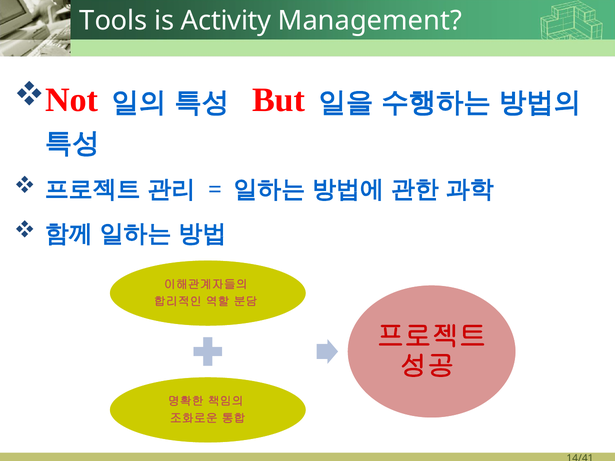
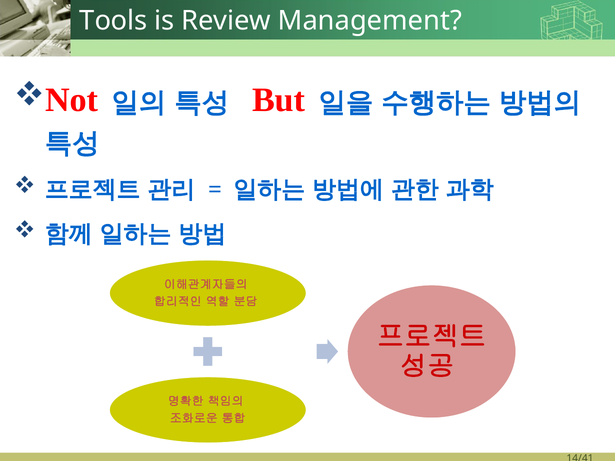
Activity: Activity -> Review (226, 21)
